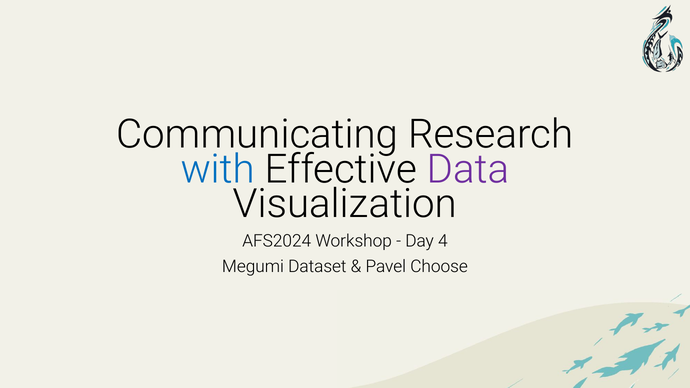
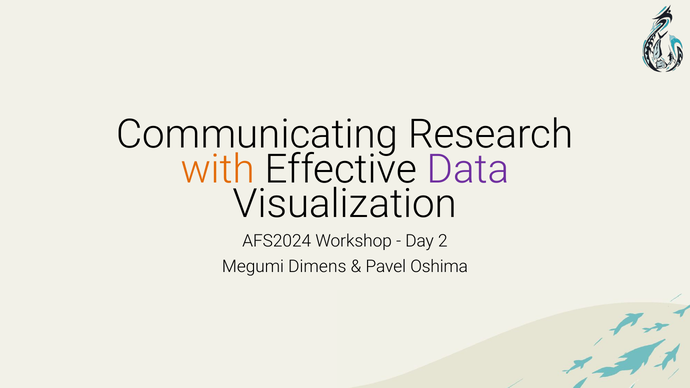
with colour: blue -> orange (218, 169)
4: 4 -> 2 (443, 241)
Dataset: Dataset -> Dimens (317, 267)
Choose: Choose -> Oshima (439, 267)
